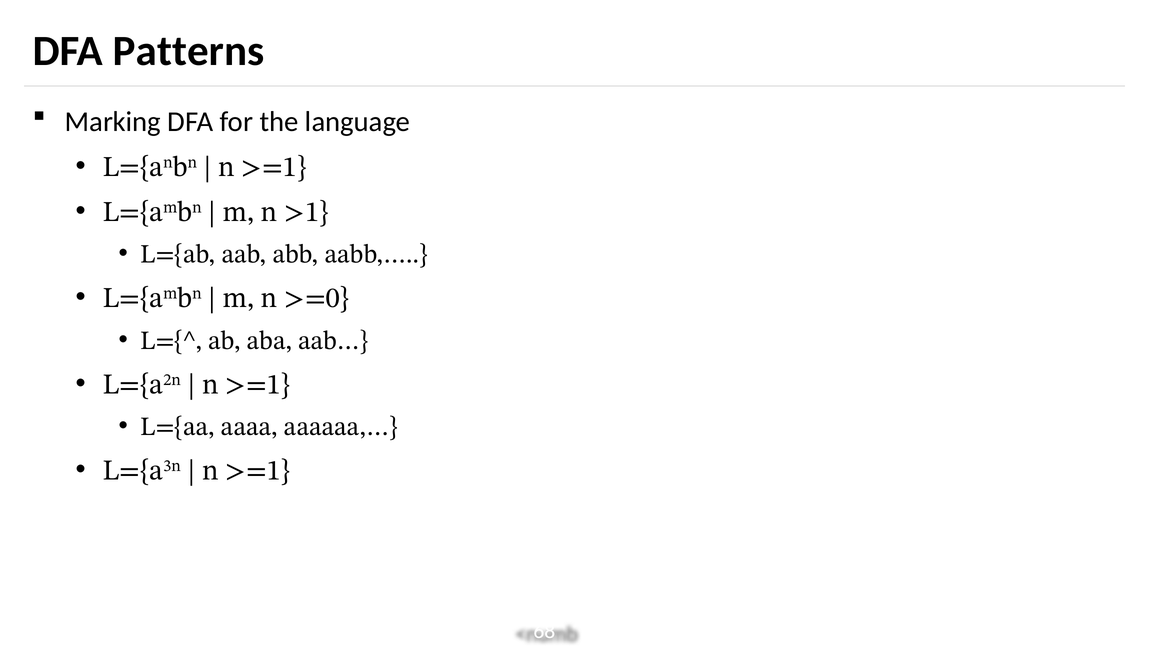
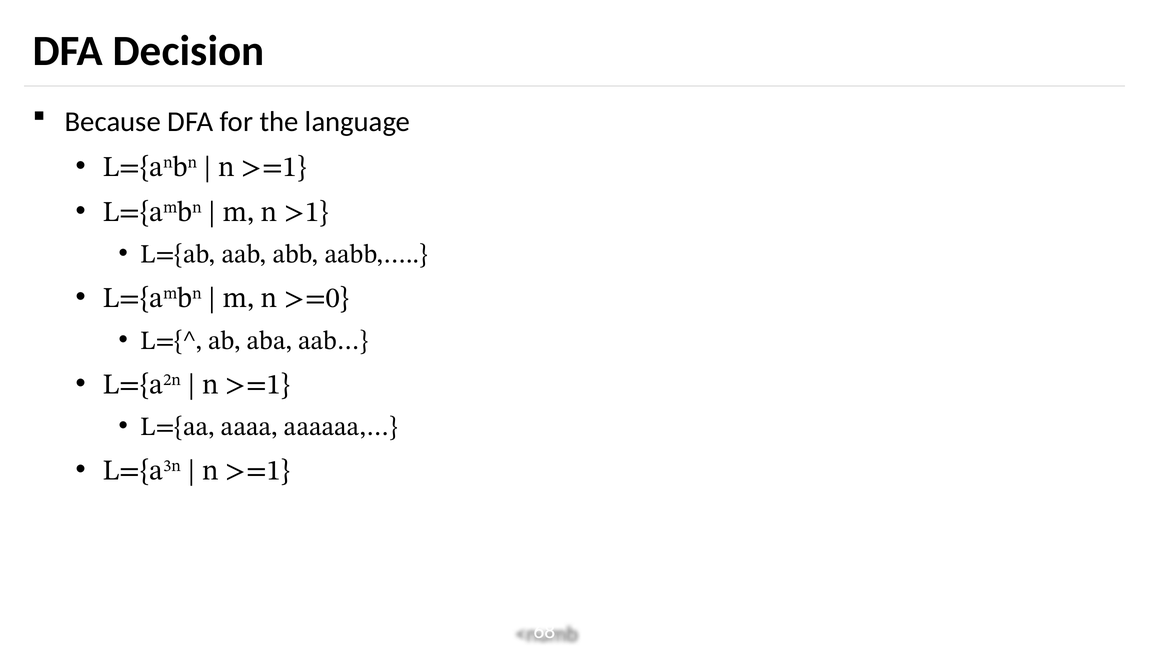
Patterns: Patterns -> Decision (189, 51)
Marking: Marking -> Because (113, 122)
